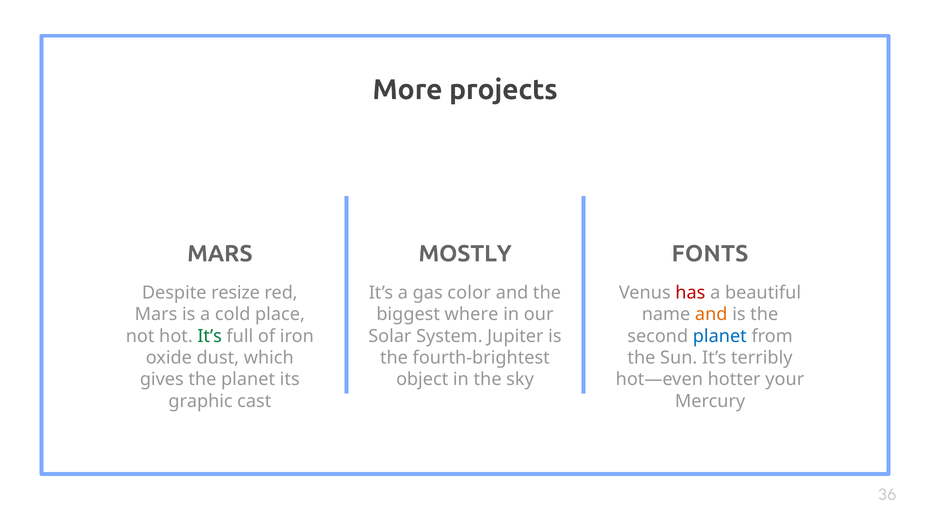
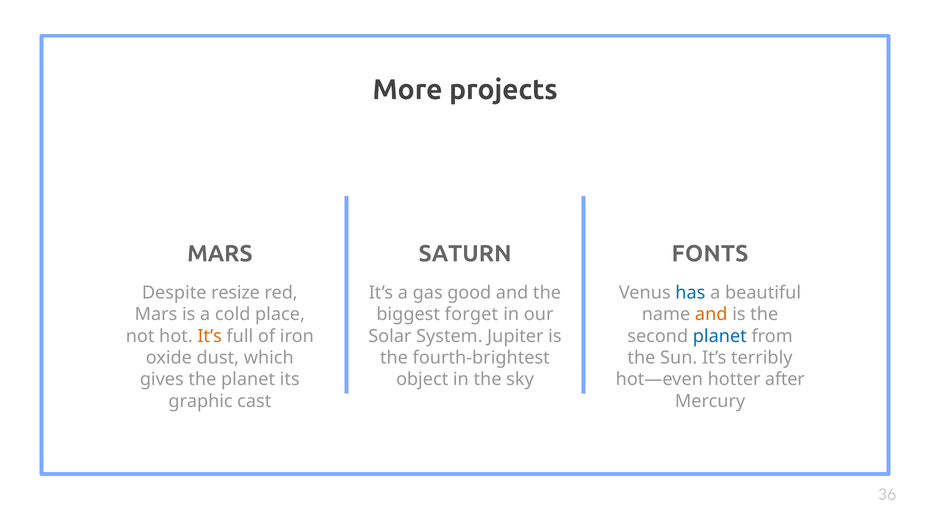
MOSTLY: MOSTLY -> SATURN (465, 254)
color: color -> good (469, 293)
has colour: red -> blue (690, 293)
where: where -> forget (471, 314)
It’s colour: green -> orange (210, 336)
your: your -> after (785, 380)
